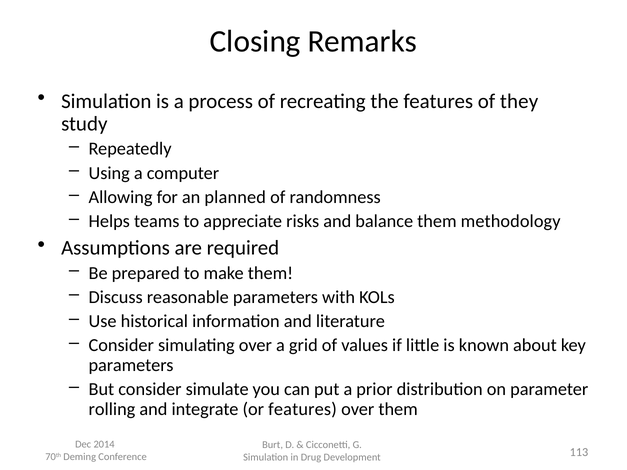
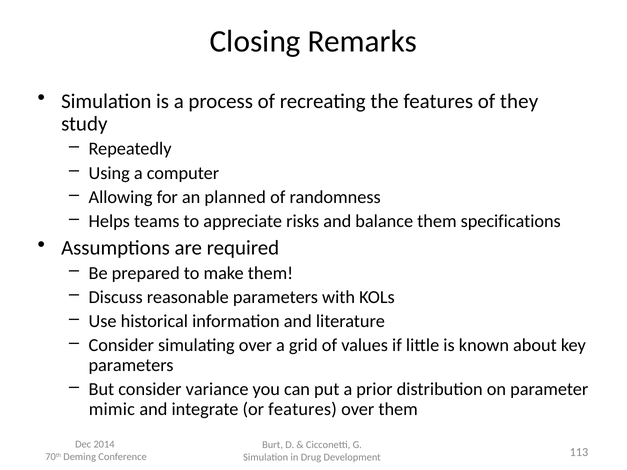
methodology: methodology -> specifications (511, 221)
simulate: simulate -> variance (217, 389)
rolling: rolling -> mimic (112, 409)
